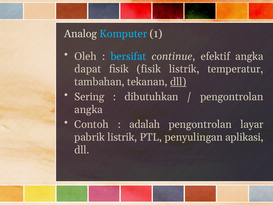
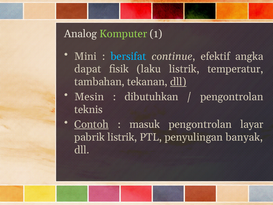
Komputer colour: light blue -> light green (123, 34)
Oleh: Oleh -> Mini (86, 56)
fisik fisik: fisik -> laku (149, 69)
Sering: Sering -> Mesin (89, 97)
angka: angka -> teknis (89, 109)
Contoh underline: none -> present (92, 124)
adalah: adalah -> masuk (145, 124)
aplikasi: aplikasi -> banyak (244, 137)
